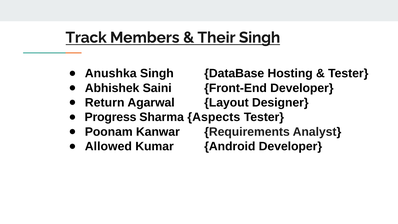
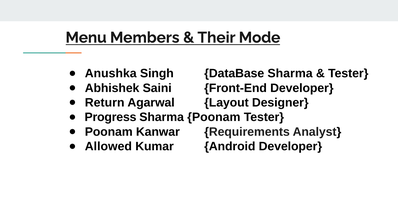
Track: Track -> Menu (86, 37)
Their Singh: Singh -> Mode (260, 37)
DataBase Hosting: Hosting -> Sharma (290, 73)
Sharma Aspects: Aspects -> Poonam (214, 117)
